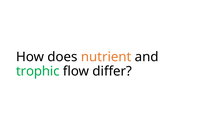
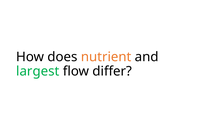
trophic: trophic -> largest (38, 71)
